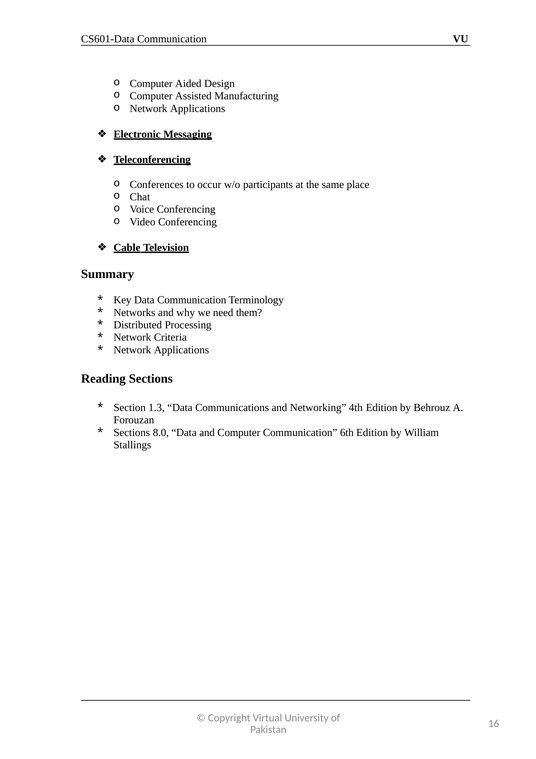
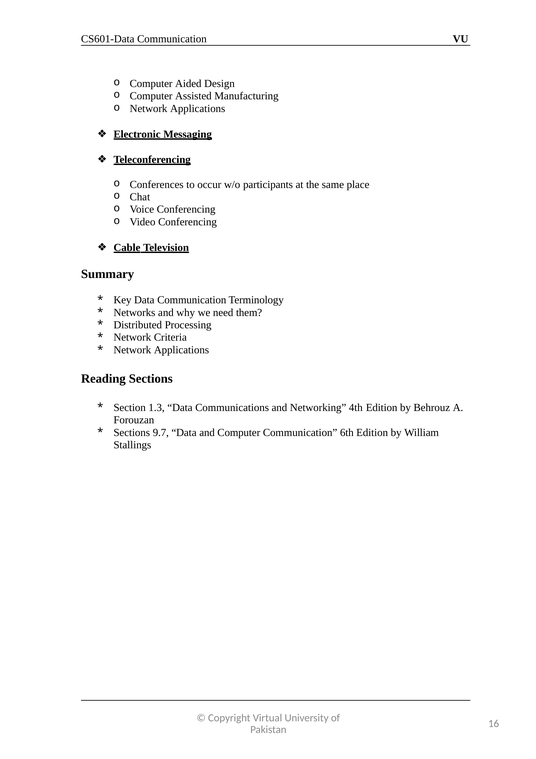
8.0: 8.0 -> 9.7 (161, 432)
